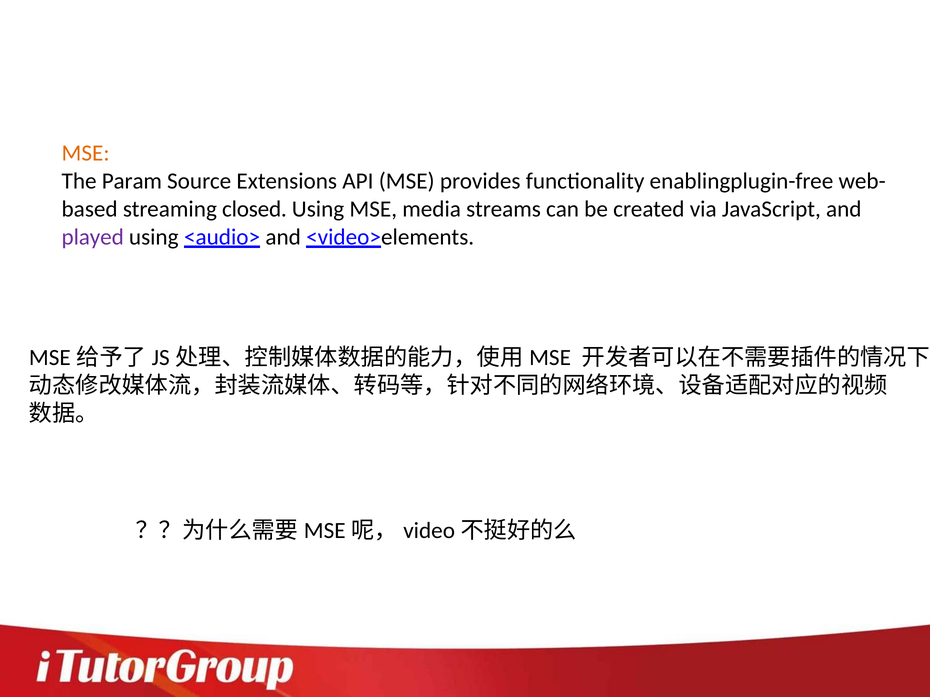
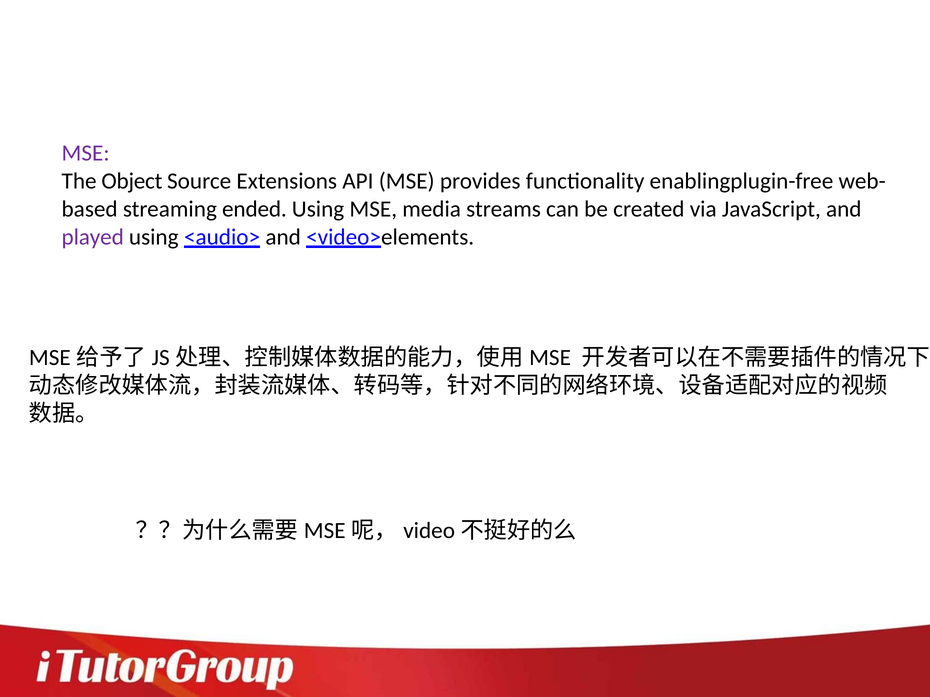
MSE colour: orange -> purple (86, 153)
Param: Param -> Object (132, 181)
closed: closed -> ended (254, 209)
